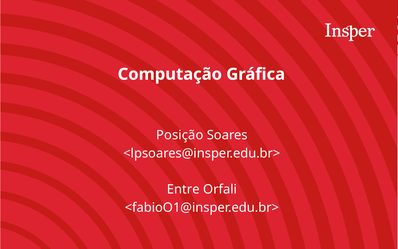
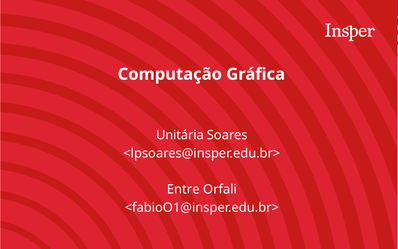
Posição: Posição -> Unitária (180, 135)
